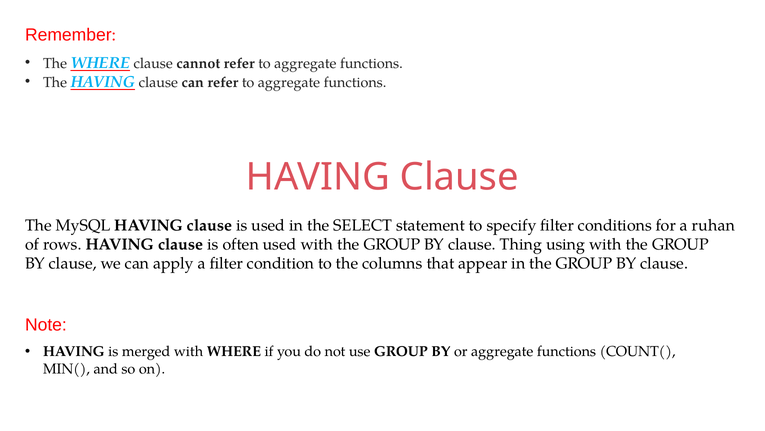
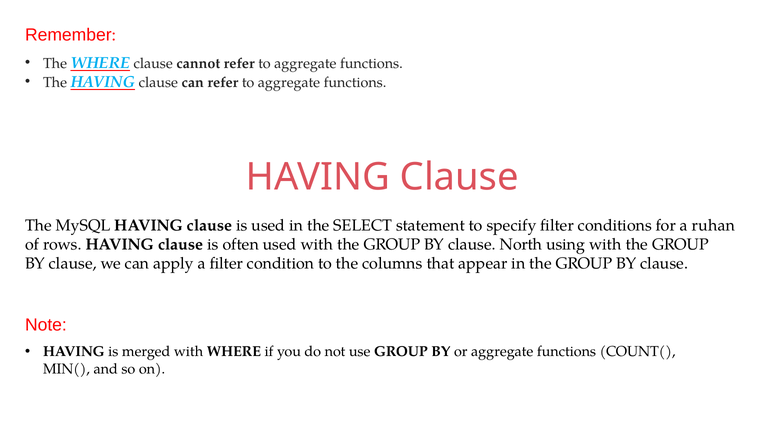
Thing: Thing -> North (521, 244)
